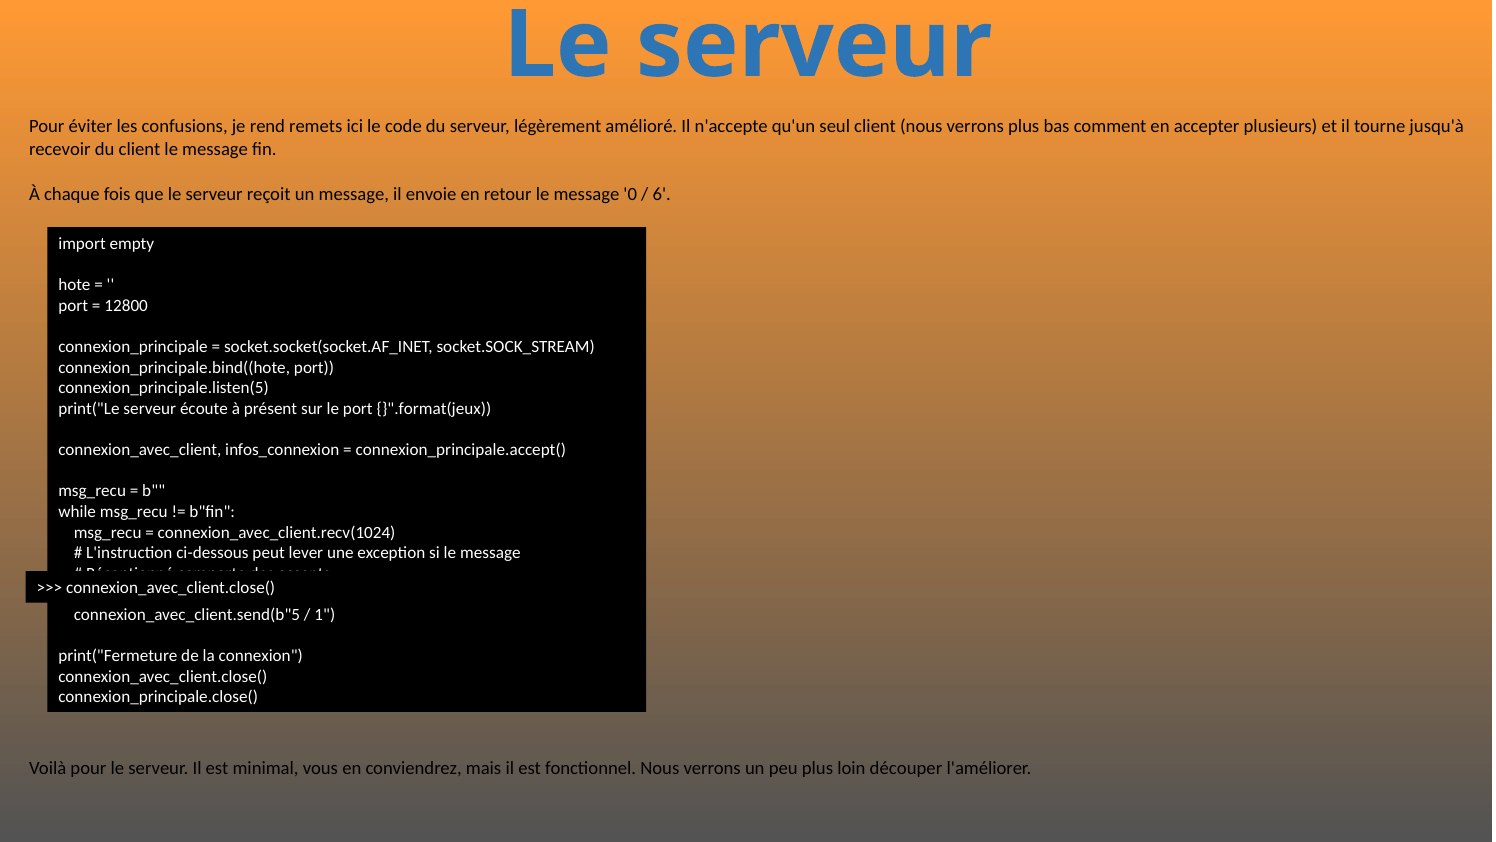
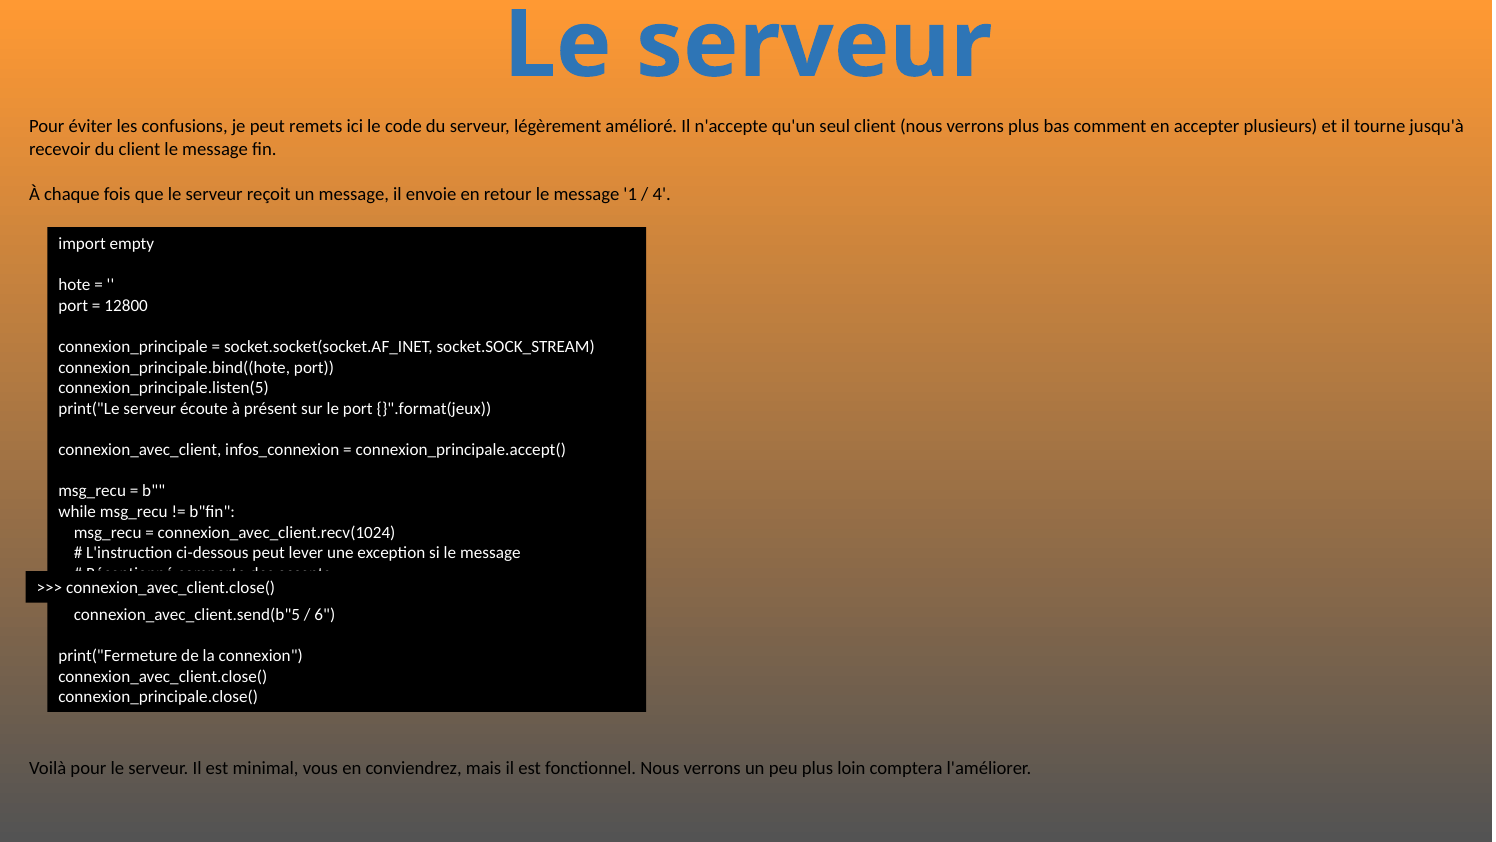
je rend: rend -> peut (267, 126)
0: 0 -> 1 (630, 194)
6: 6 -> 4 (662, 194)
1: 1 -> 6 (325, 614)
découper: découper -> comptera (906, 768)
